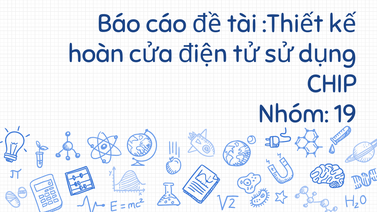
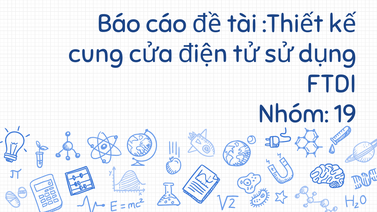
hoàn: hoàn -> cung (96, 54)
CHIP: CHIP -> FTDI (332, 84)
